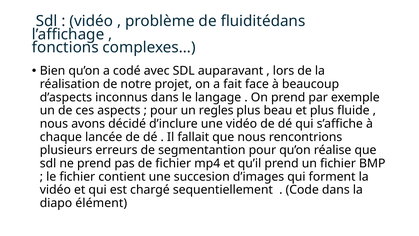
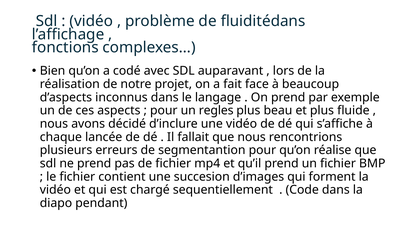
élément: élément -> pendant (101, 203)
